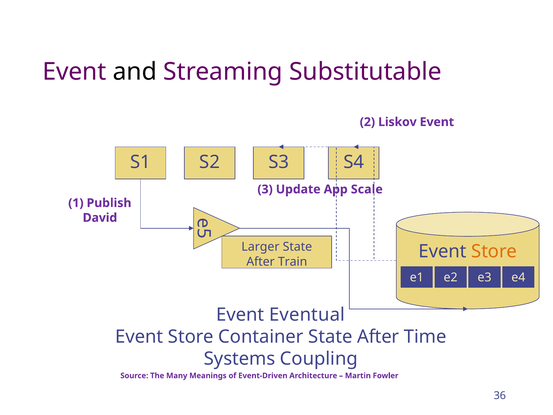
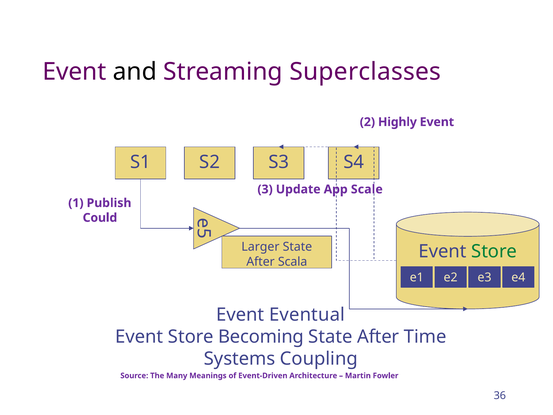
Substitutable: Substitutable -> Superclasses (365, 72)
Liskov: Liskov -> Highly (397, 122)
David: David -> Could (100, 218)
Store colour: orange -> green (494, 251)
Train: Train -> Scala (293, 261)
Container: Container -> Becoming (261, 337)
